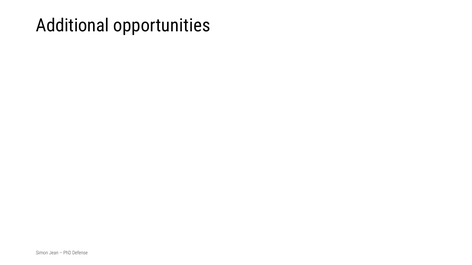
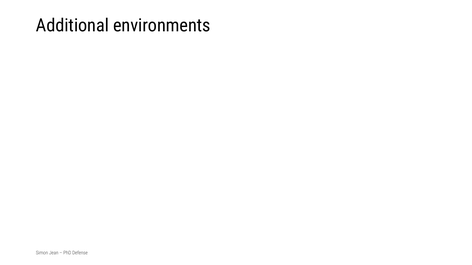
opportunities: opportunities -> environments (162, 26)
